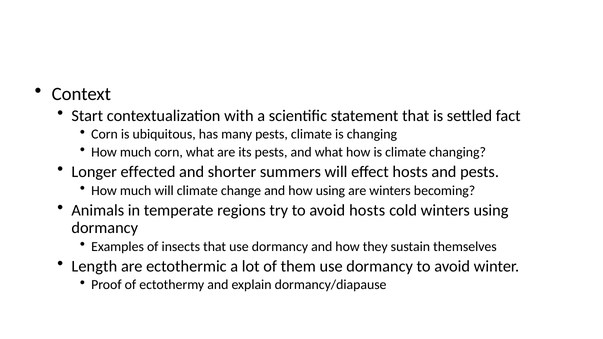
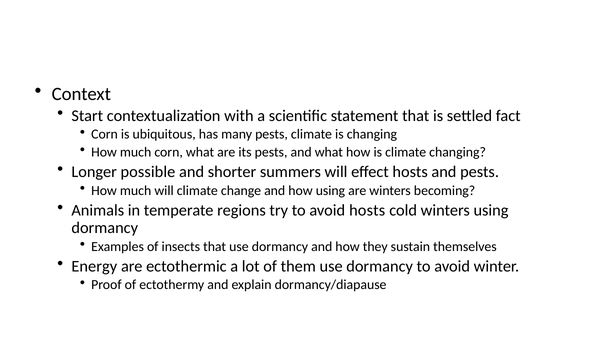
effected: effected -> possible (148, 172)
Length: Length -> Energy (94, 266)
